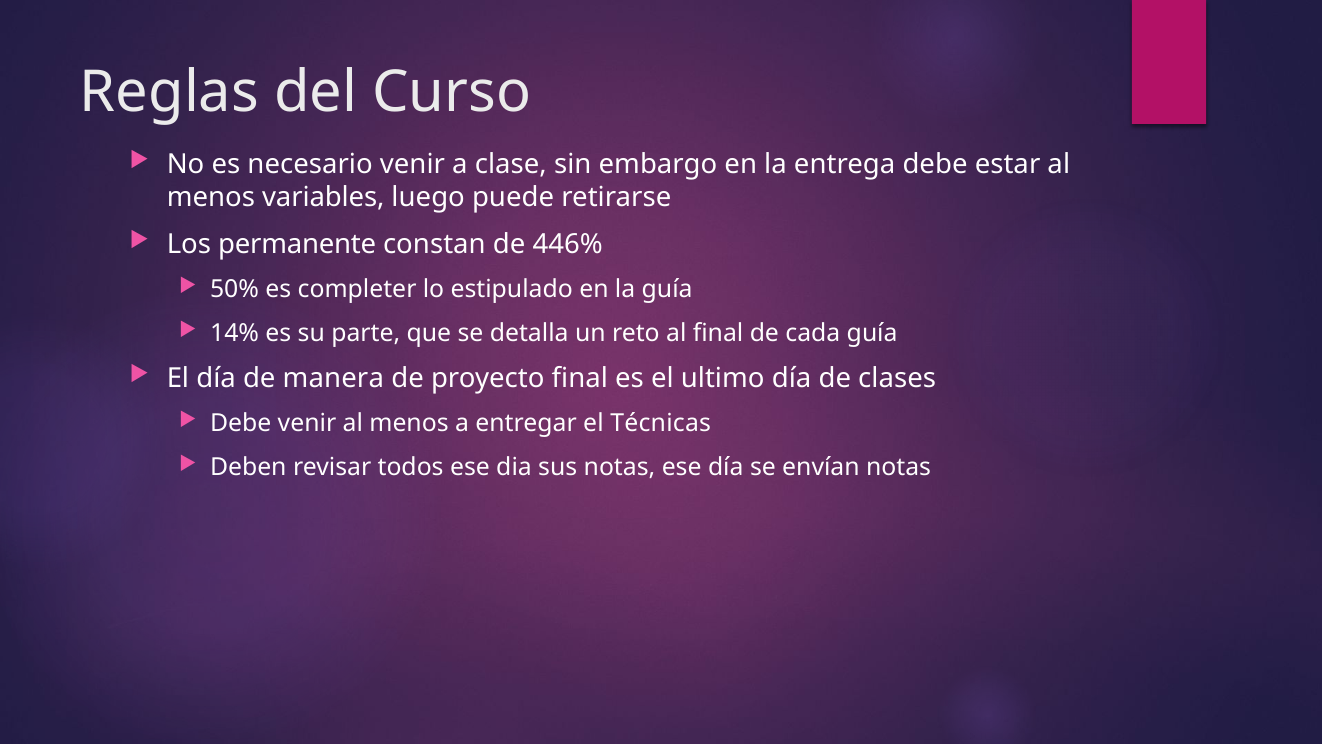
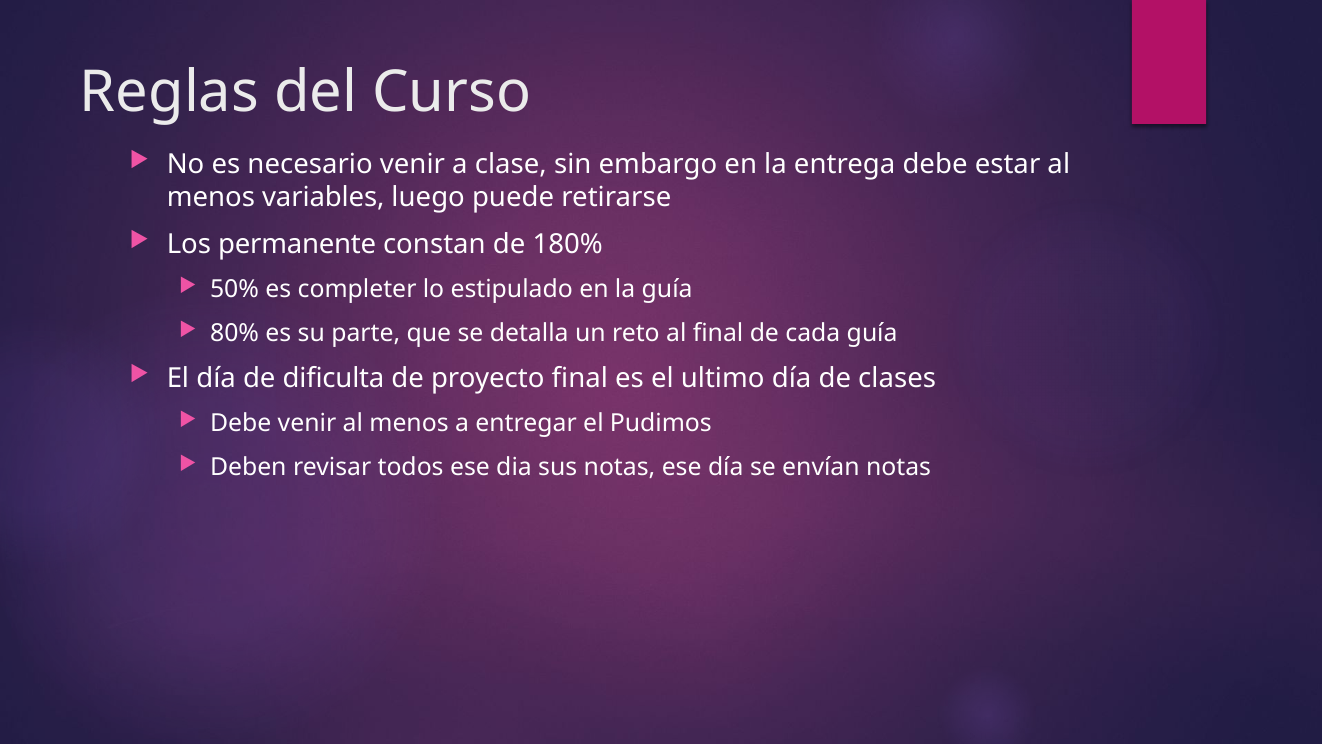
446%: 446% -> 180% (568, 245)
14%: 14% -> 80% (235, 333)
manera: manera -> dificulta (334, 378)
Técnicas: Técnicas -> Pudimos (661, 423)
